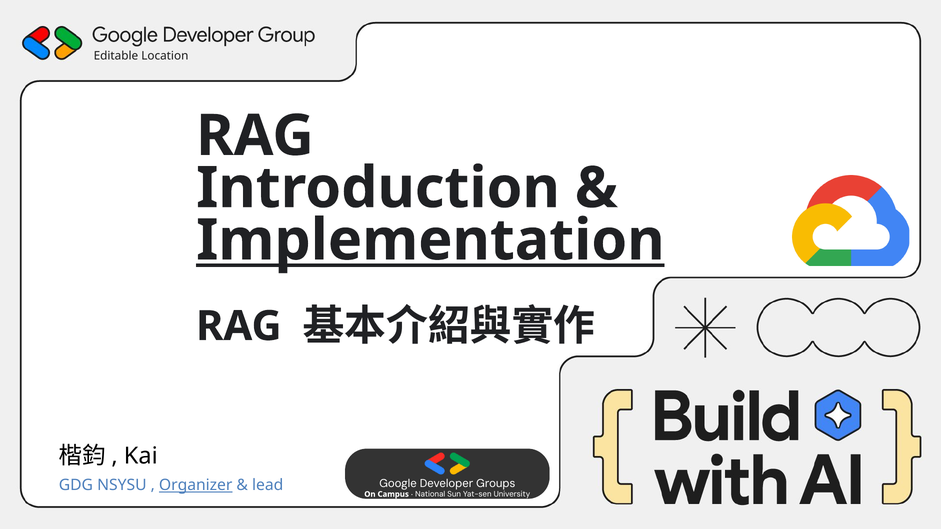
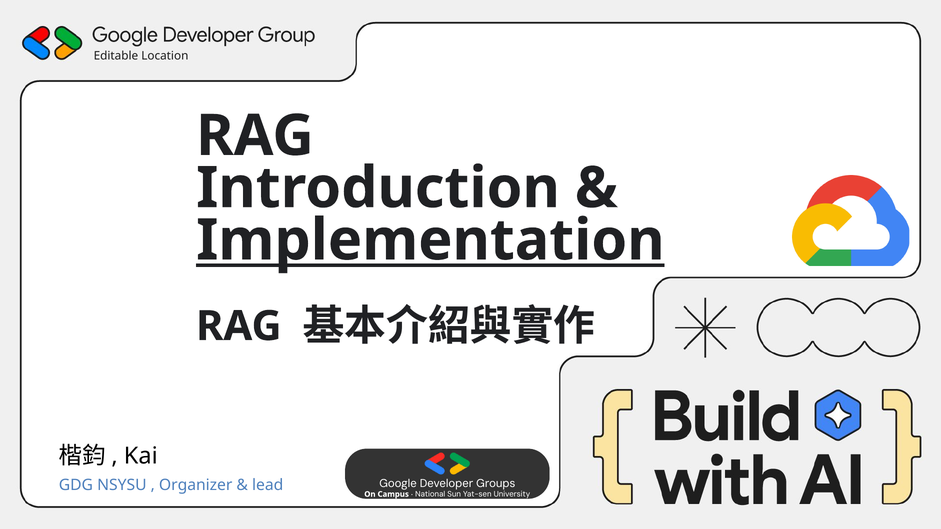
Organizer underline: present -> none (196, 485)
